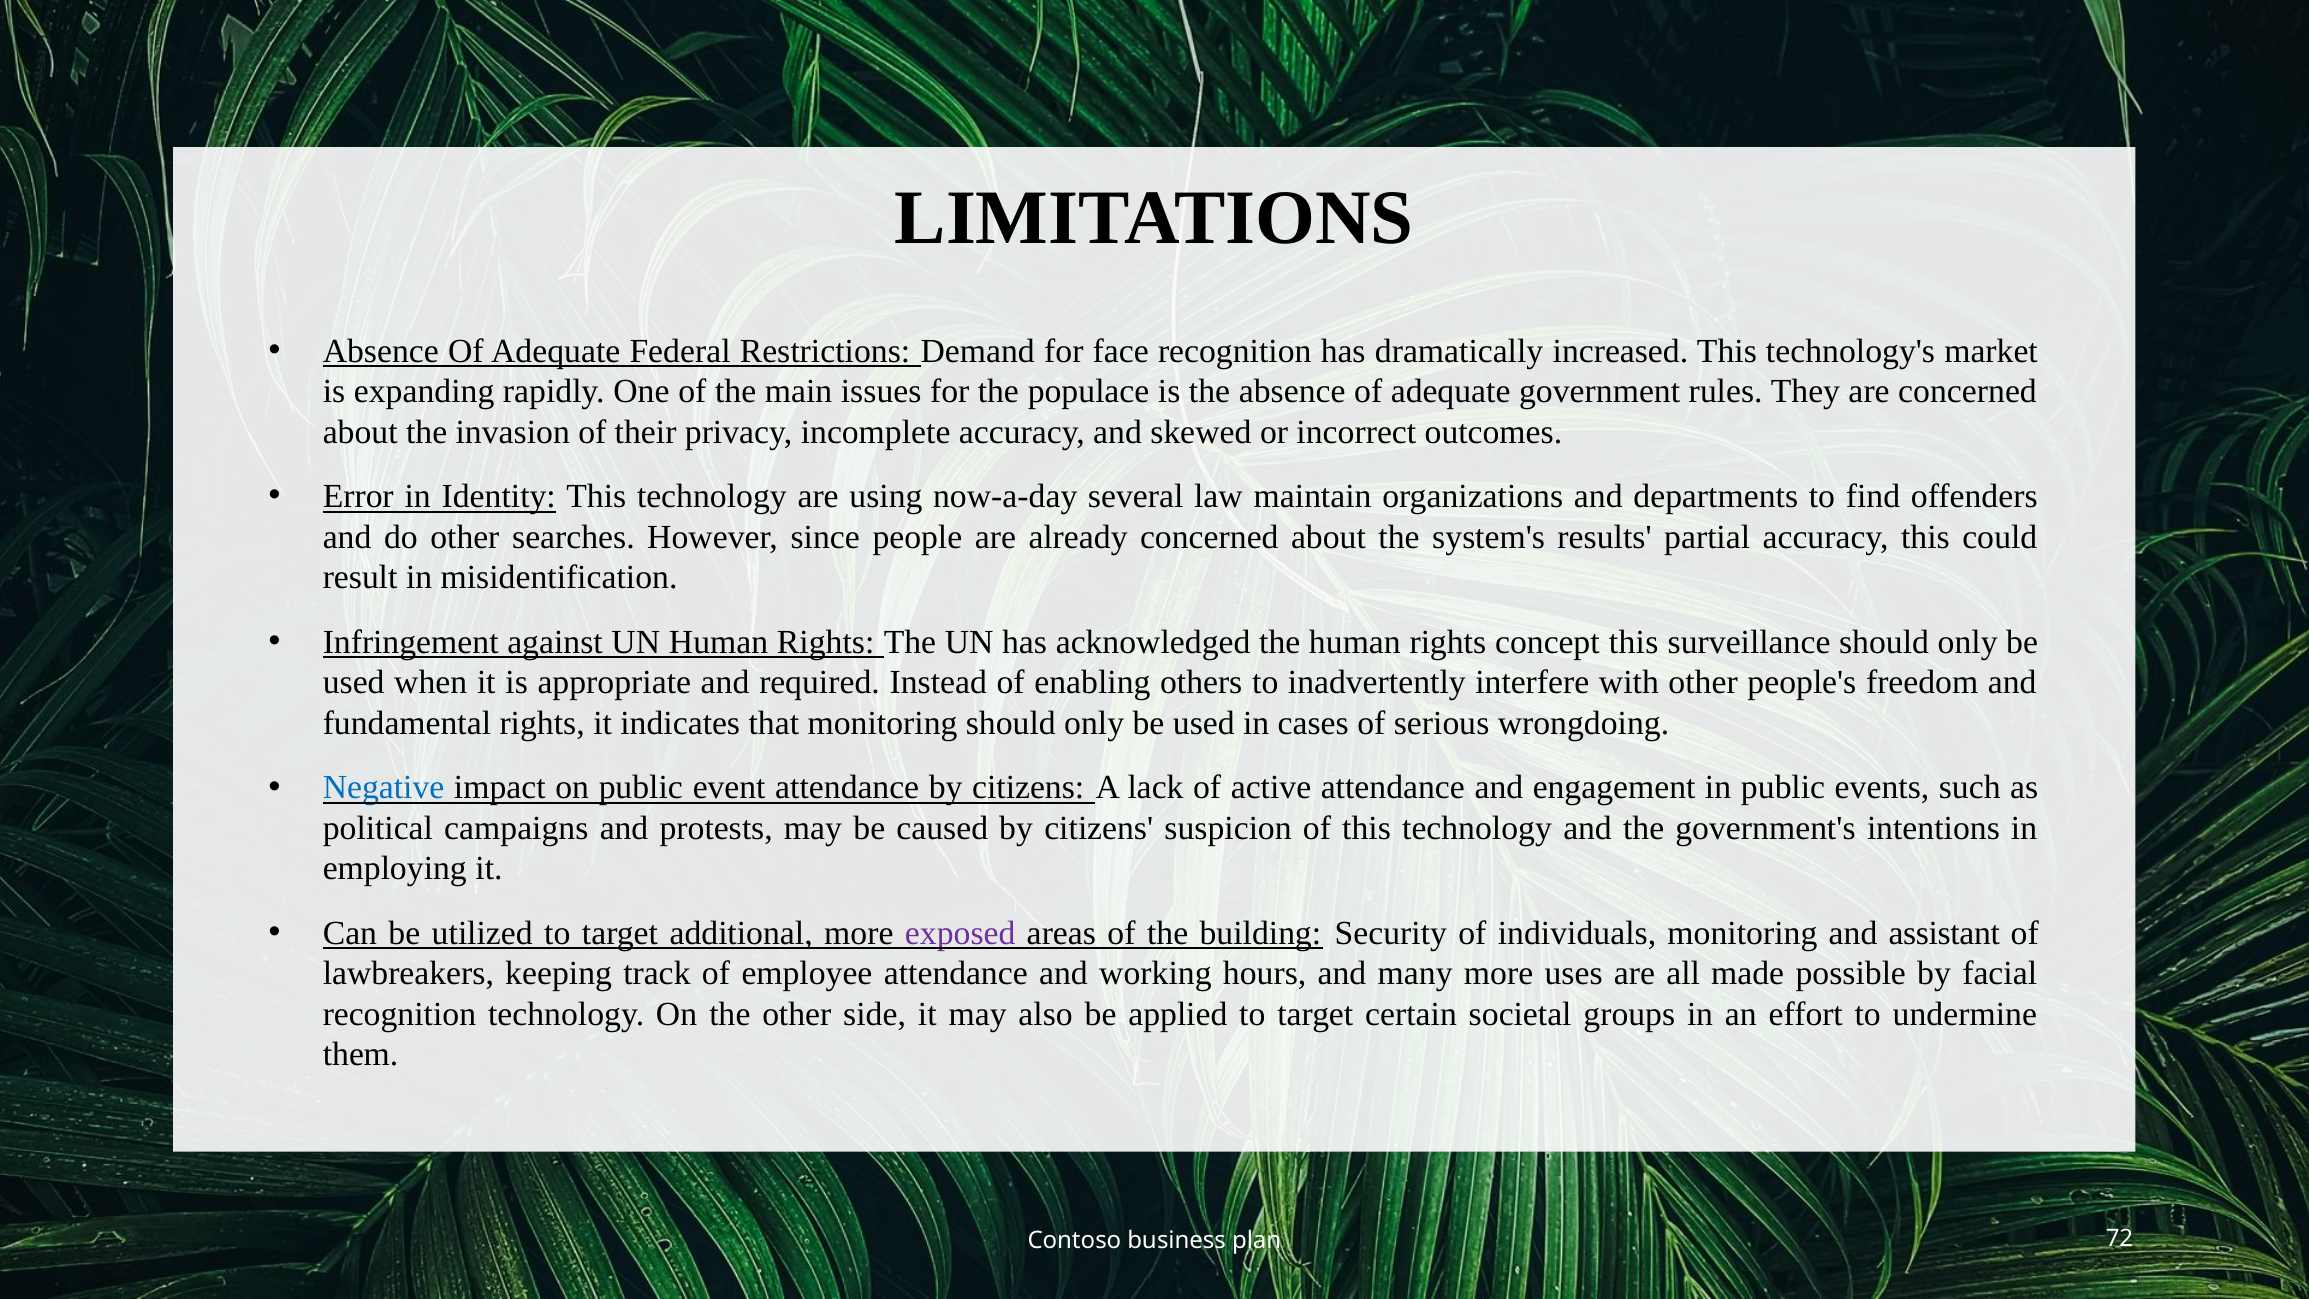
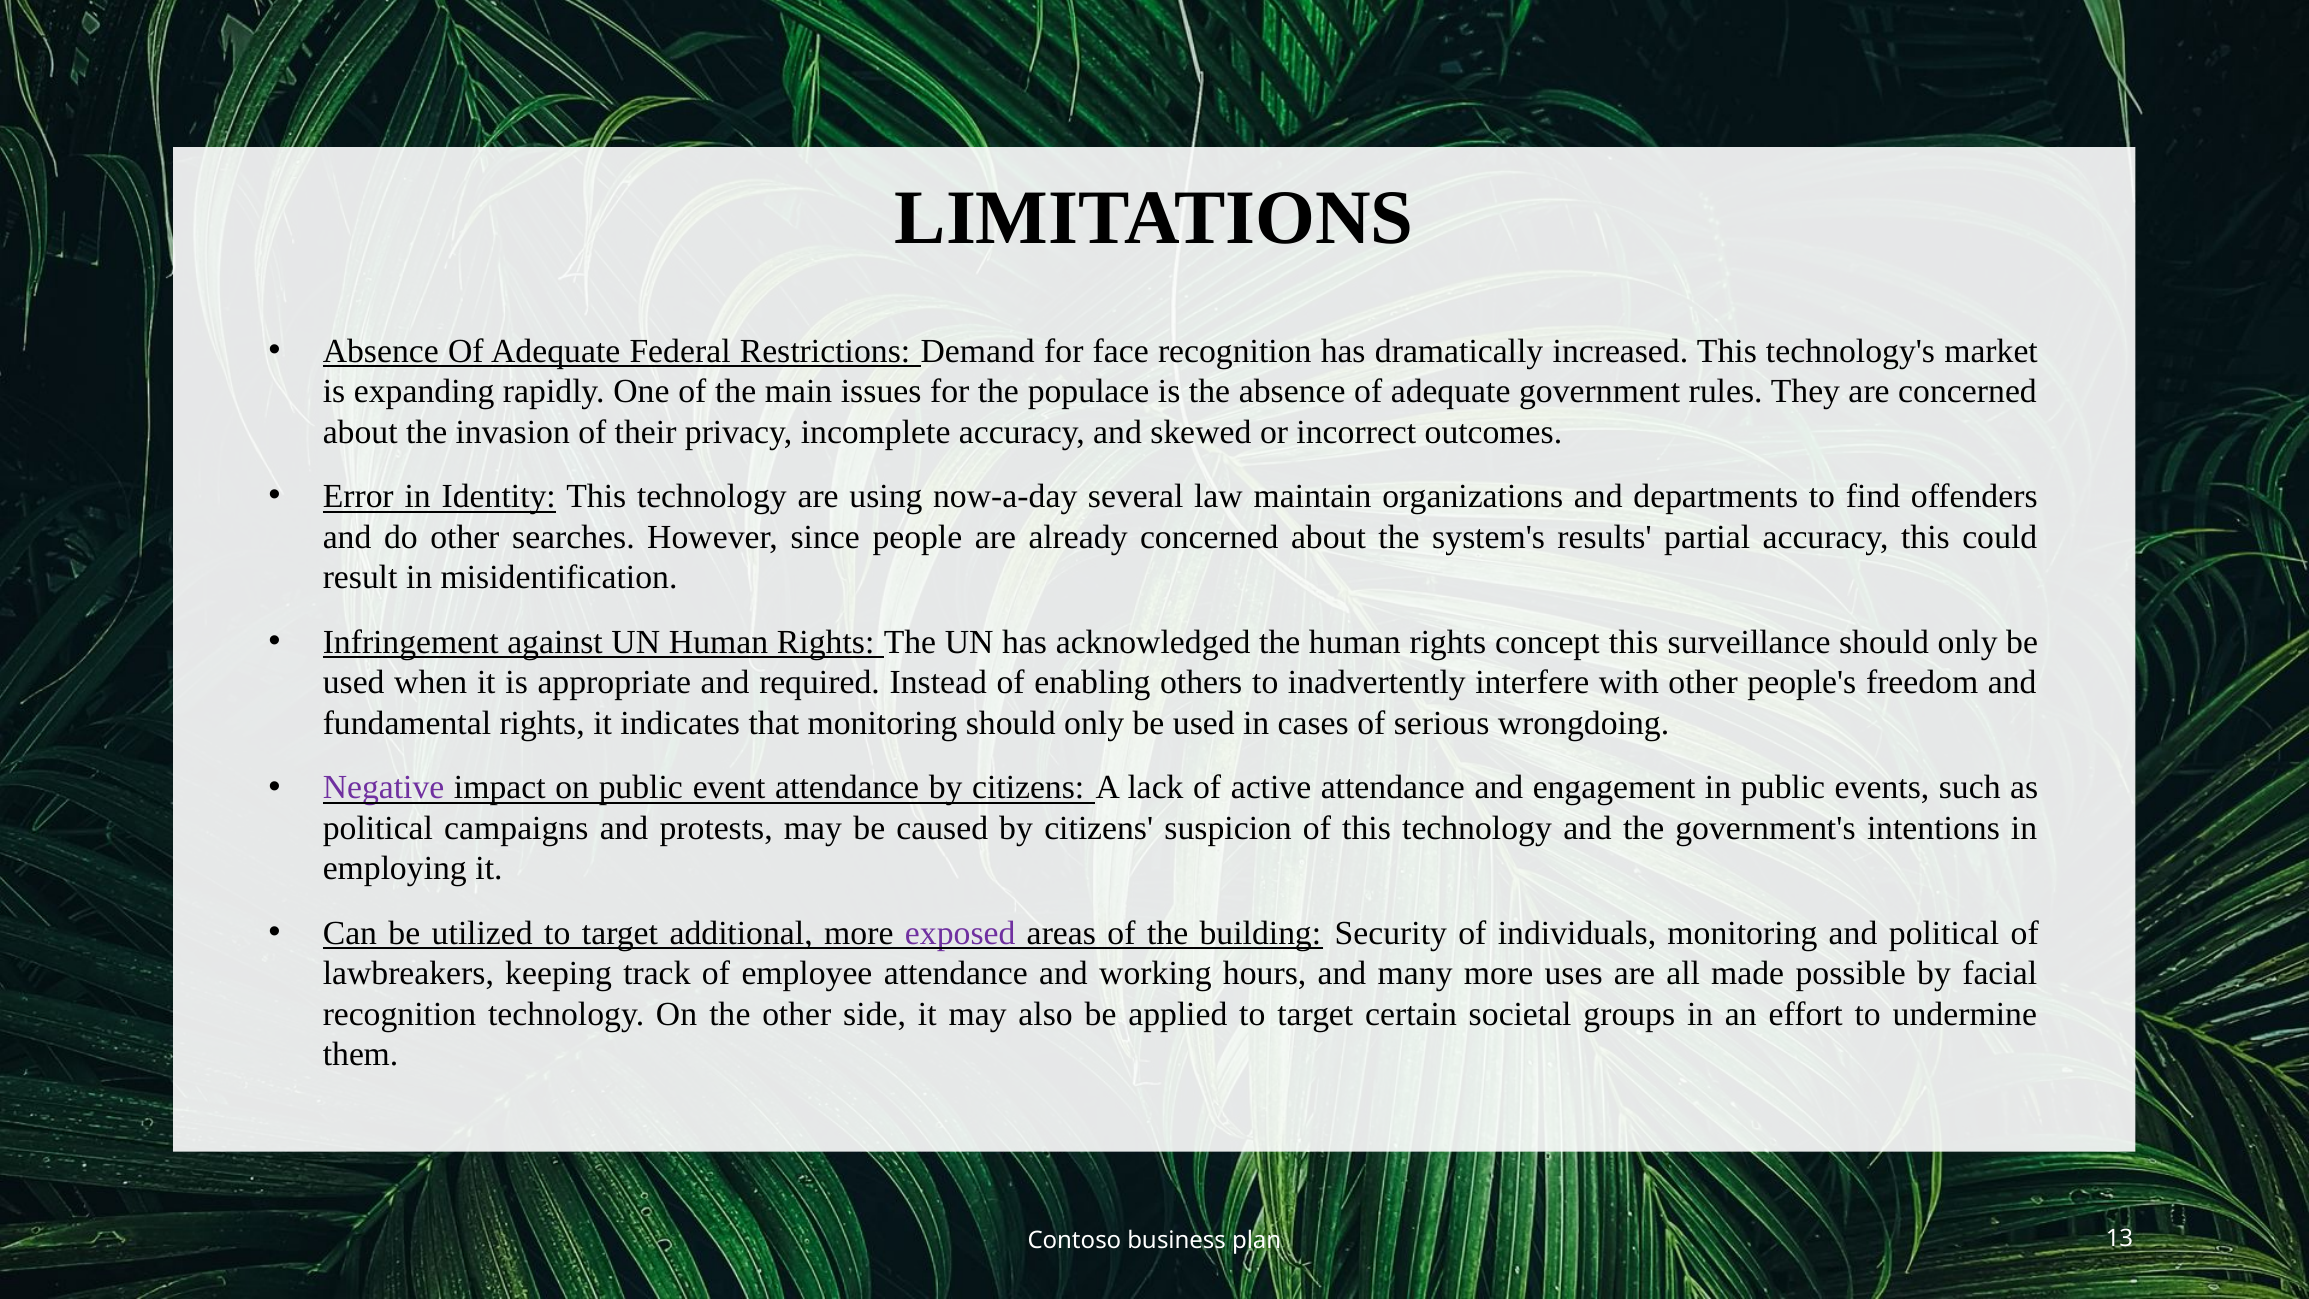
Negative colour: blue -> purple (384, 788)
and assistant: assistant -> political (1944, 933)
72: 72 -> 13 (2119, 1238)
